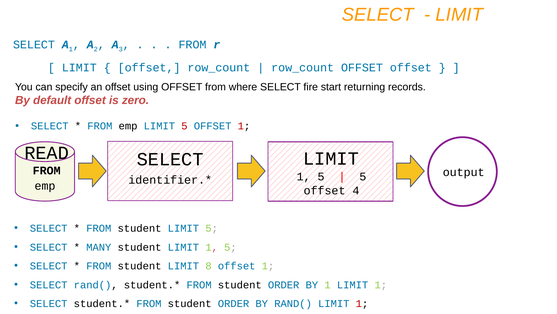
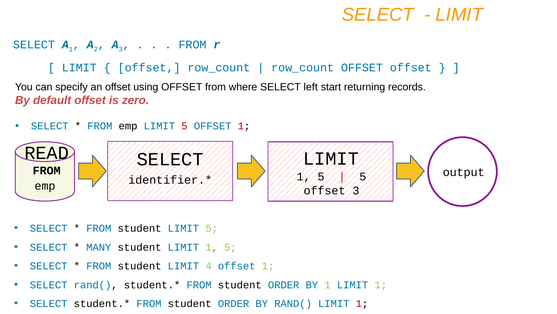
fire: fire -> left (311, 87)
offset 4: 4 -> 3 (356, 190)
8: 8 -> 4 (208, 265)
